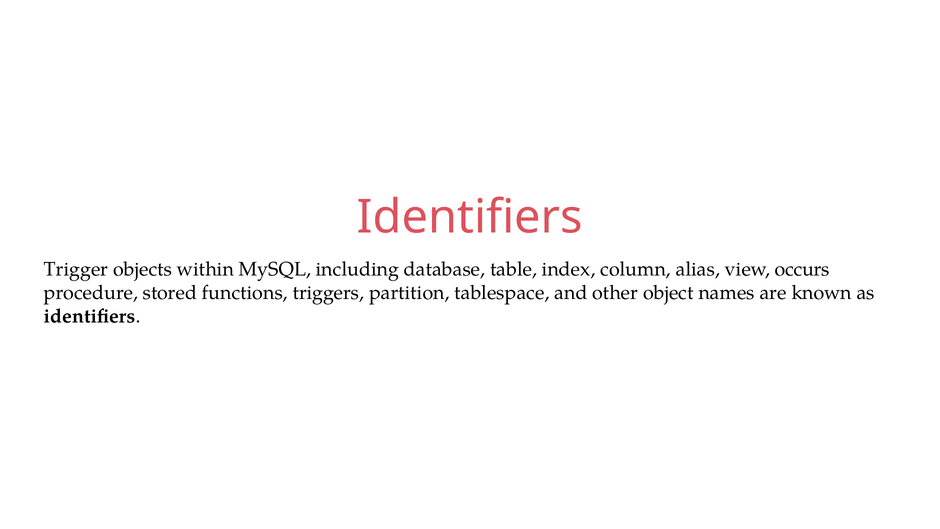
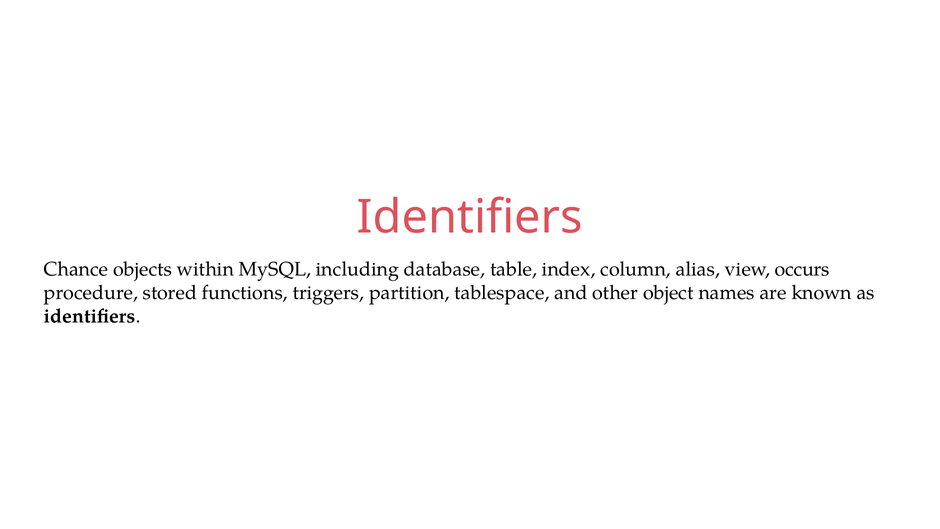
Trigger: Trigger -> Chance (76, 269)
